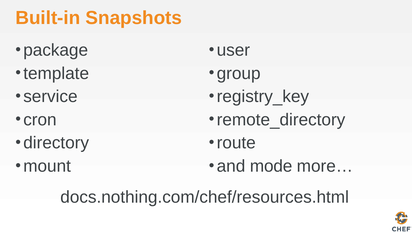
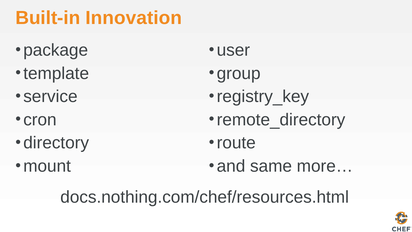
Snapshots: Snapshots -> Innovation (134, 18)
mode: mode -> same (271, 166)
